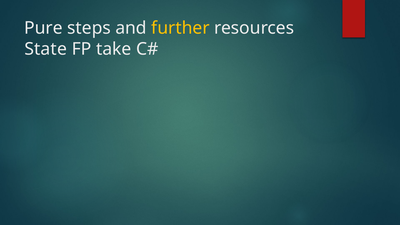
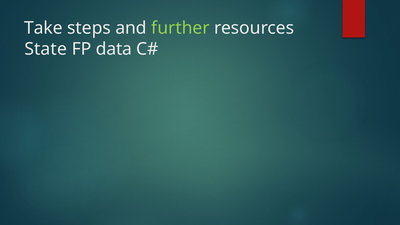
Pure: Pure -> Take (43, 28)
further colour: yellow -> light green (180, 28)
take: take -> data (114, 49)
